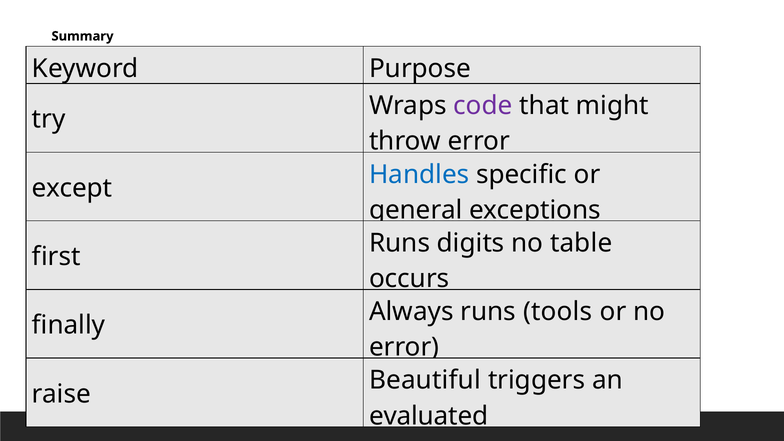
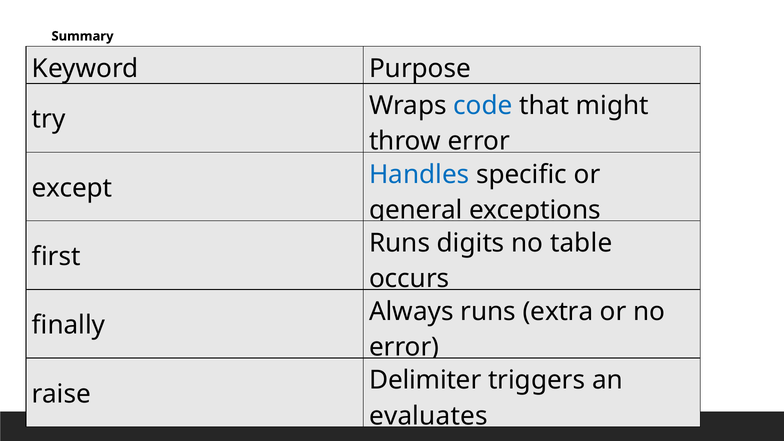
code colour: purple -> blue (483, 106)
tools: tools -> extra (558, 312)
Beautiful: Beautiful -> Delimiter (425, 380)
evaluated: evaluated -> evaluates (428, 416)
